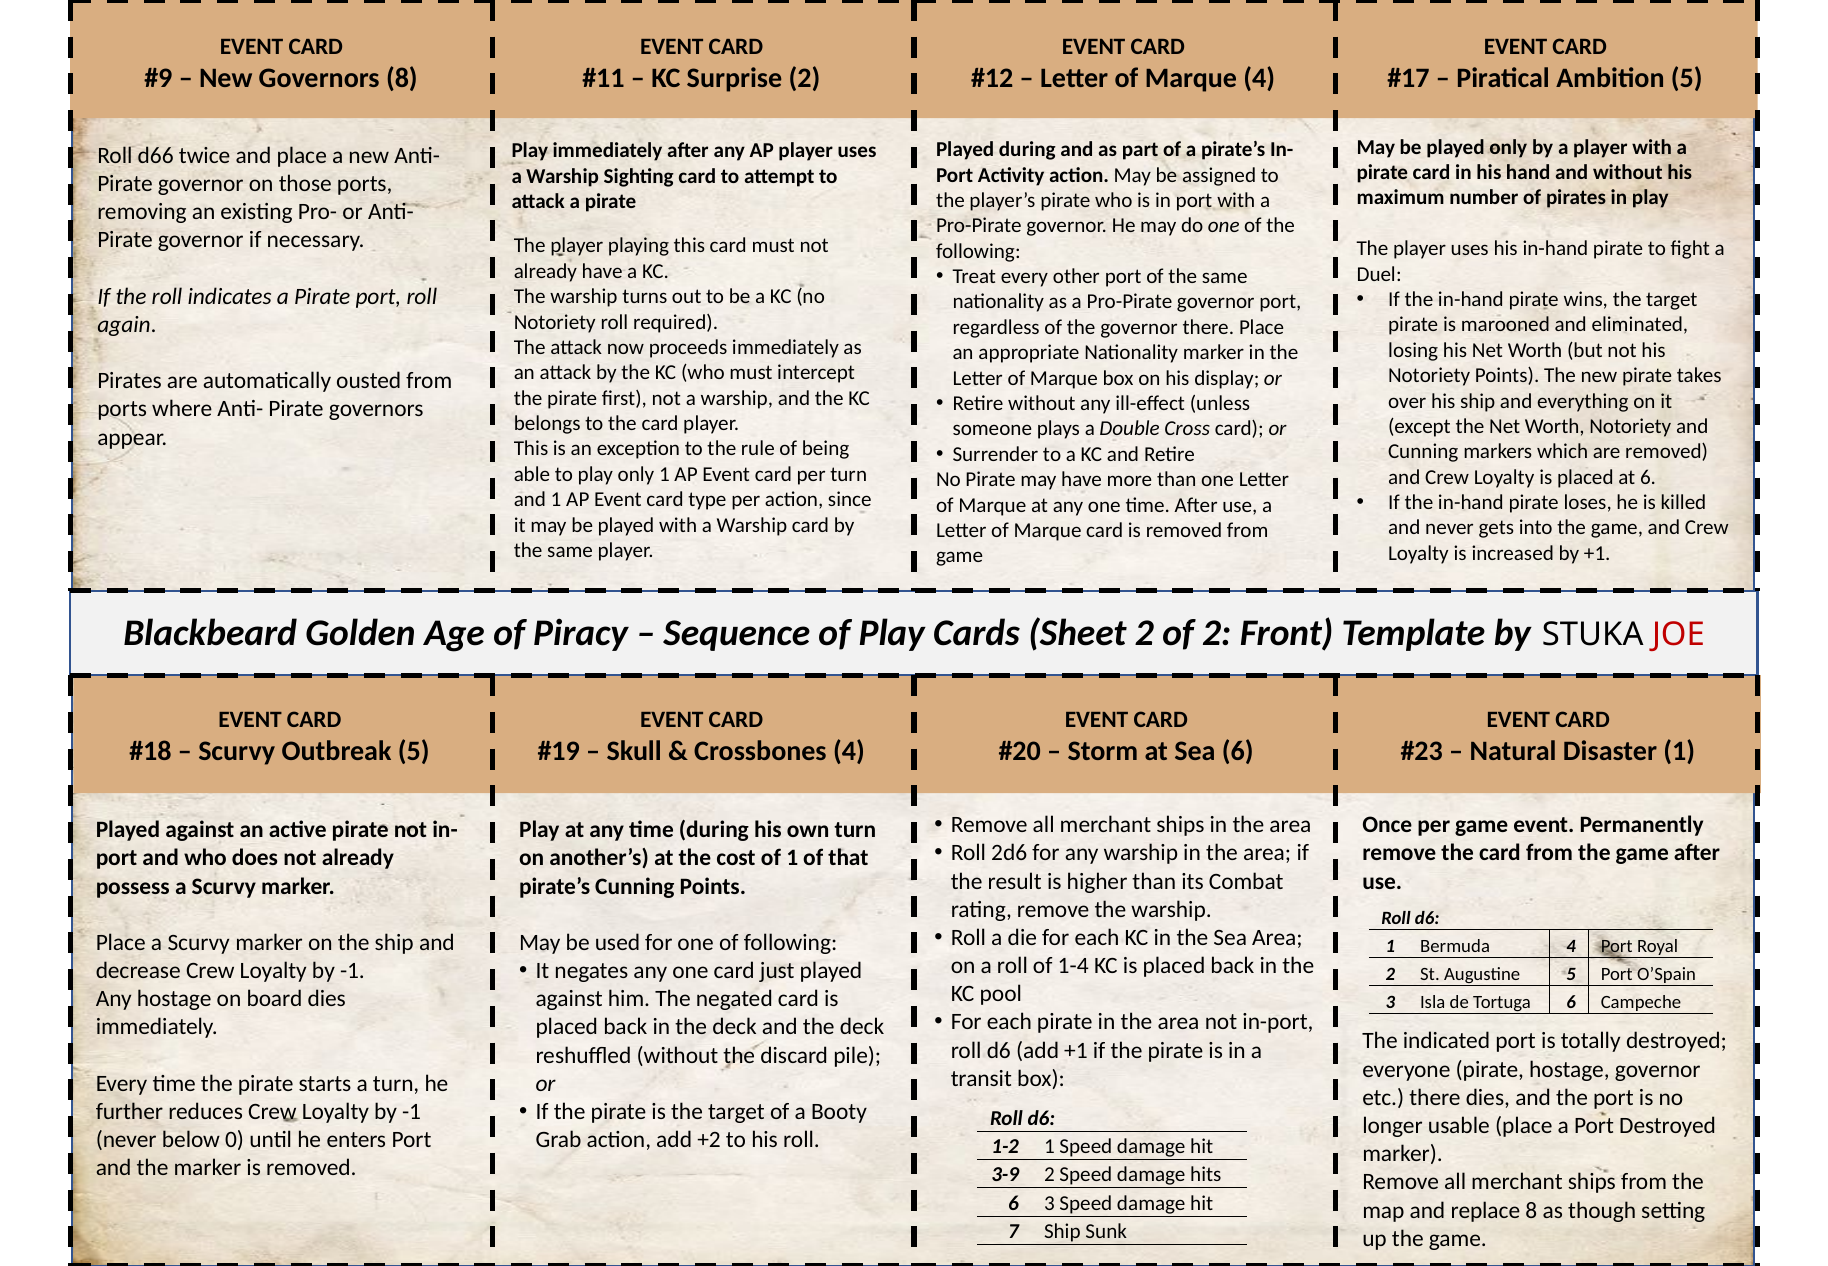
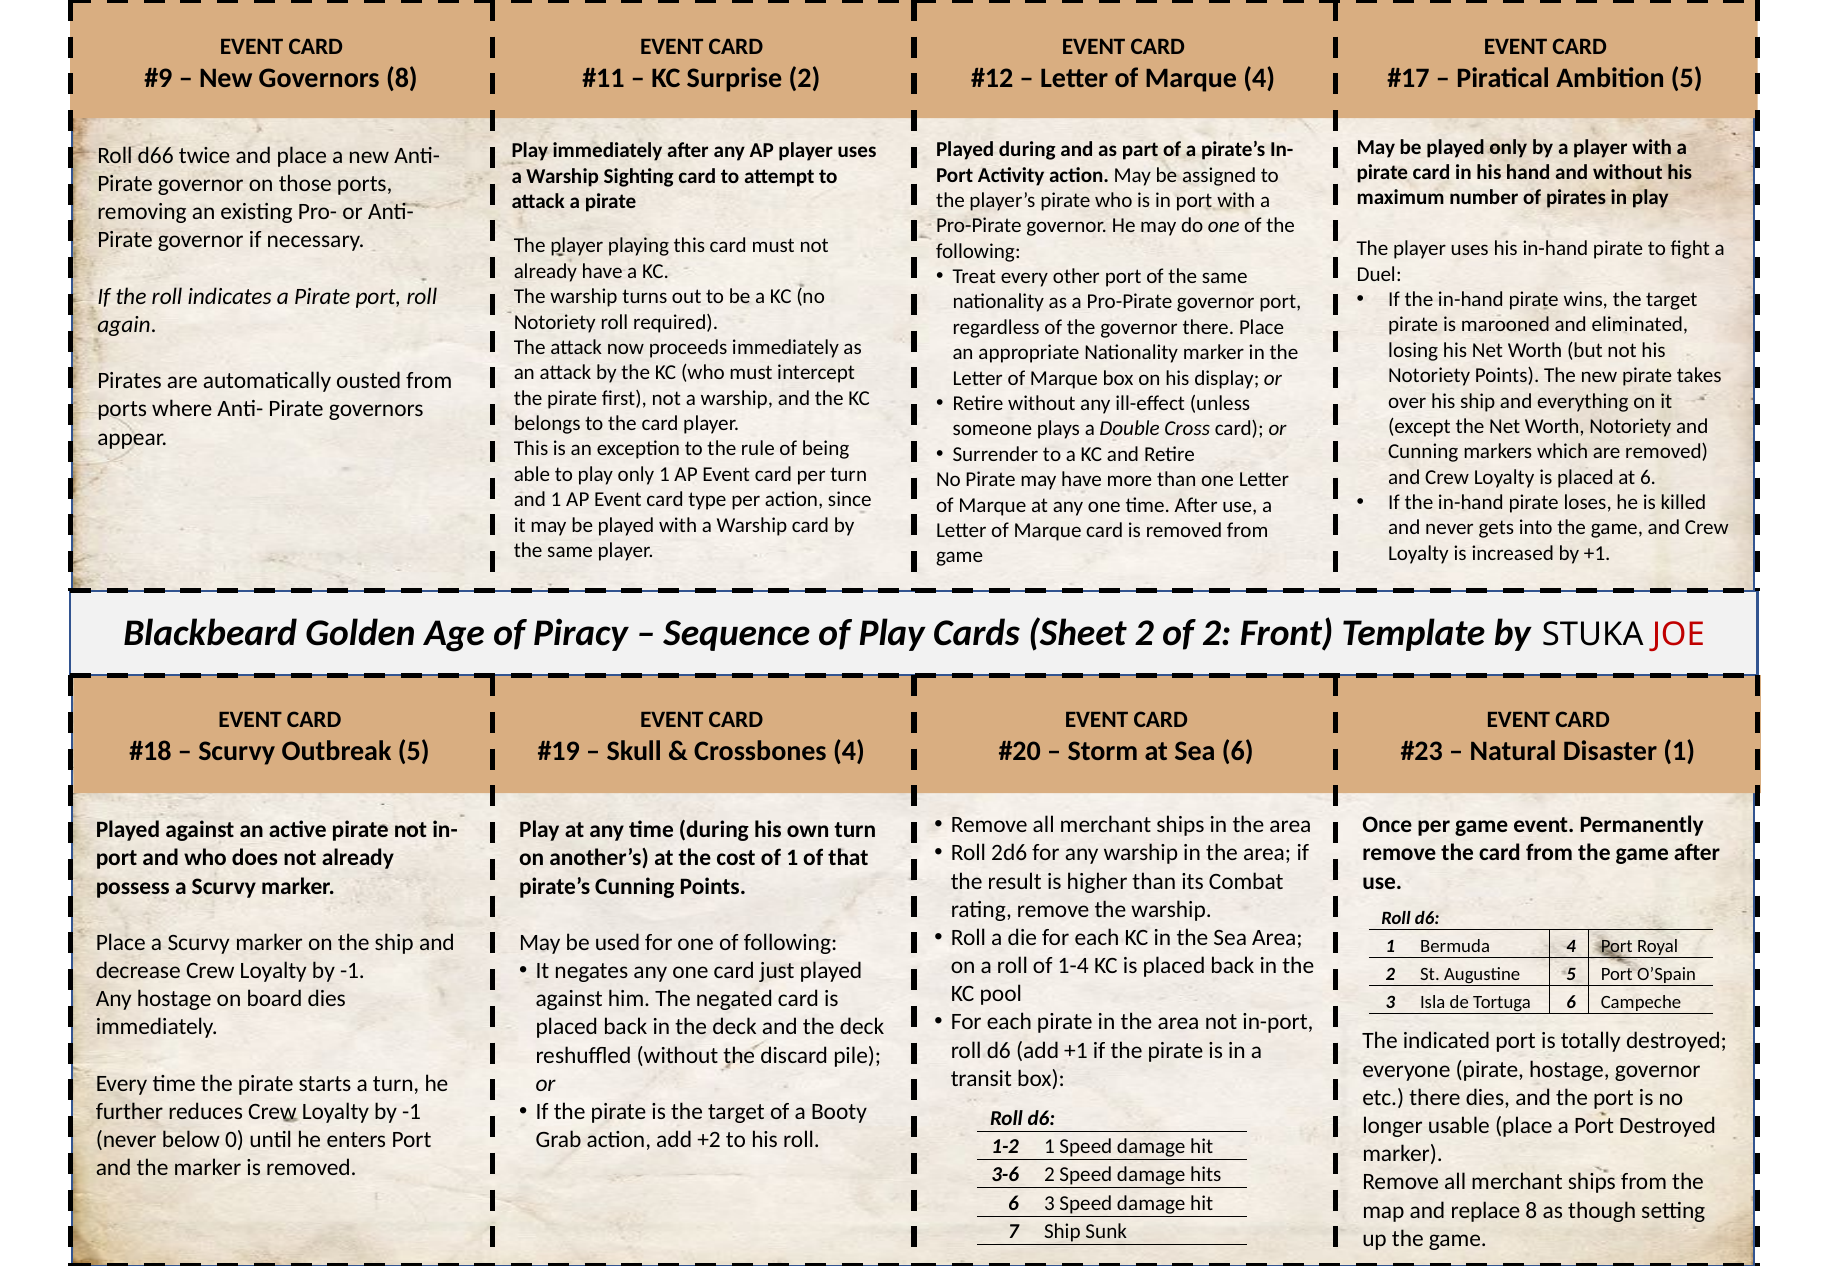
3-9: 3-9 -> 3-6 (1005, 1174)
